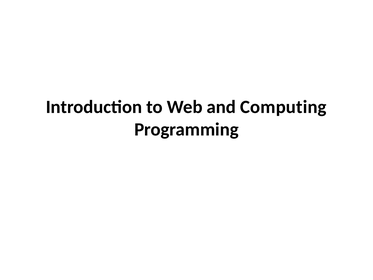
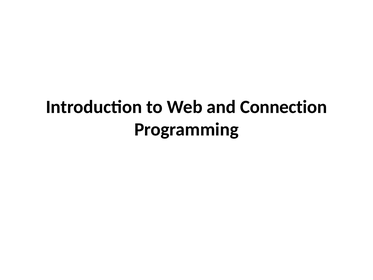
Computing: Computing -> Connection (284, 107)
